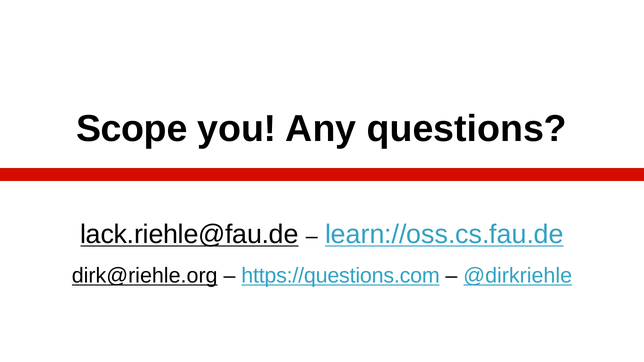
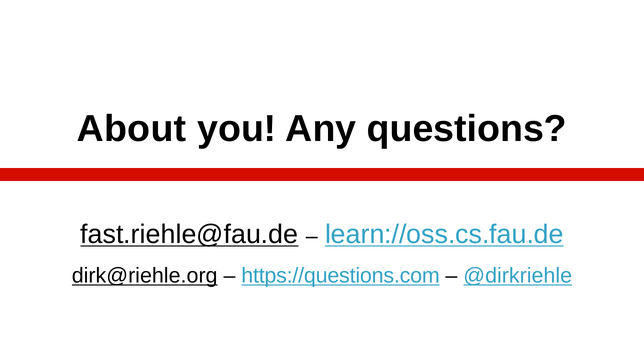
Scope: Scope -> About (131, 129)
lack.riehle@fau.de: lack.riehle@fau.de -> fast.riehle@fau.de (189, 234)
